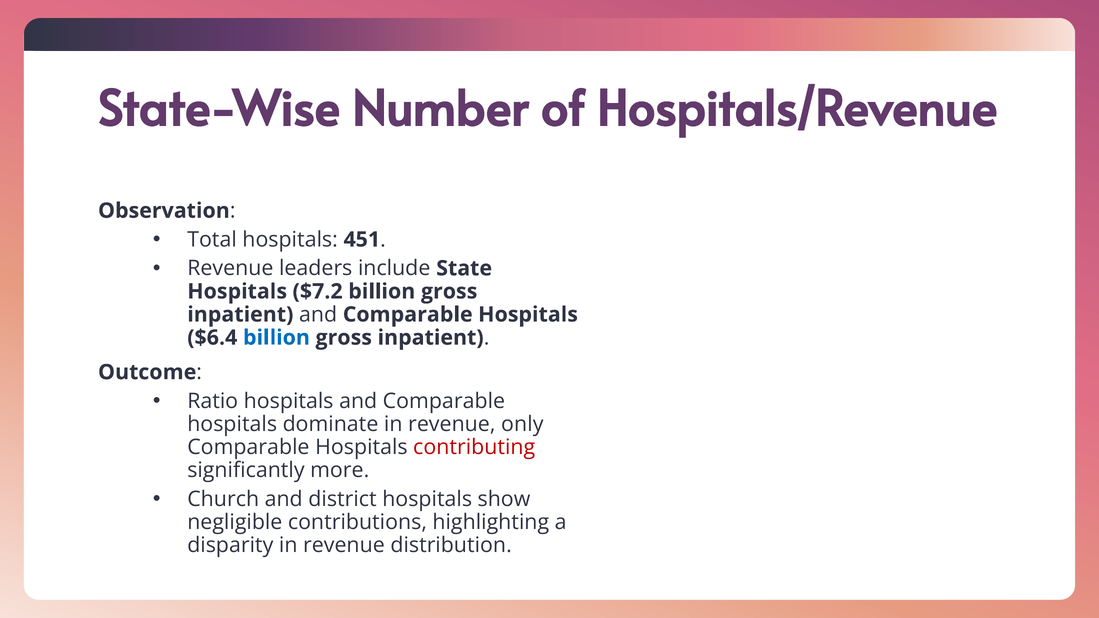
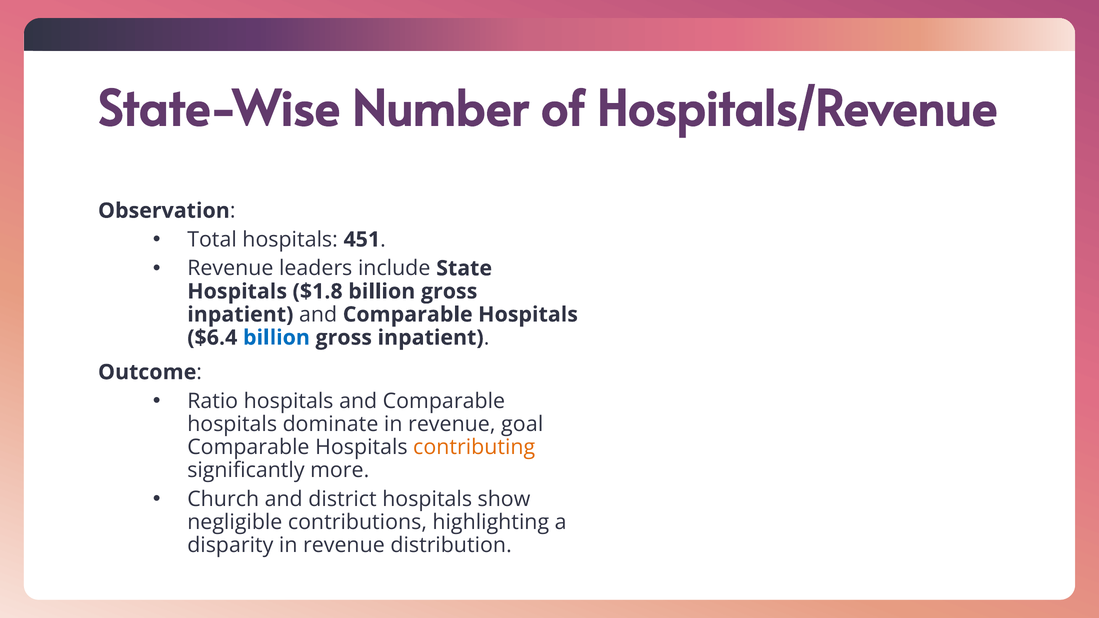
$7.2: $7.2 -> $1.8 (318, 292)
only: only -> goal (522, 424)
contributing colour: red -> orange (474, 447)
